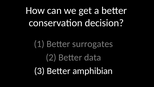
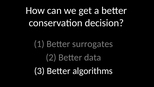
amphibian: amphibian -> algorithms (93, 71)
